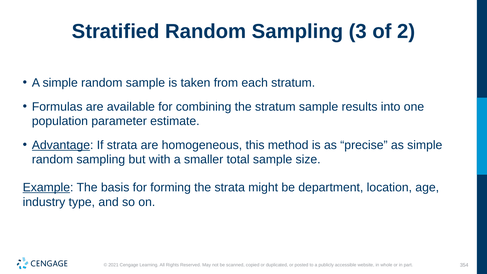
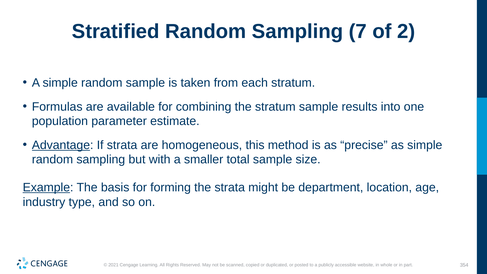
3: 3 -> 7 (358, 32)
